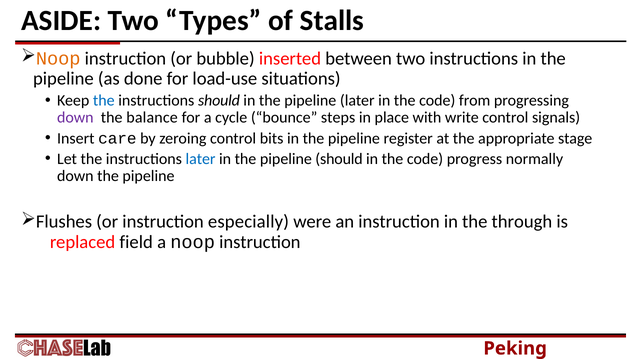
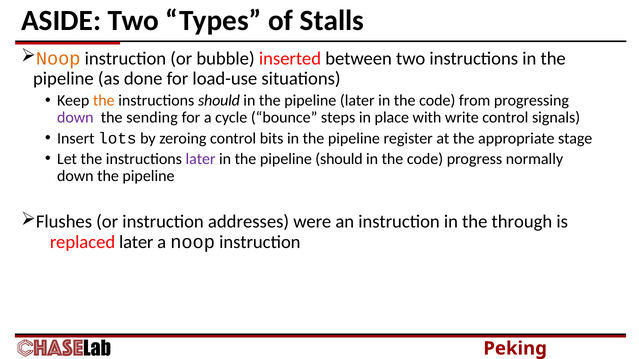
the colour: blue -> orange (104, 101)
balance: balance -> sending (152, 118)
care: care -> lots (117, 138)
later colour: blue -> purple (201, 159)
especially: especially -> addresses (249, 222)
replaced field: field -> later (136, 242)
